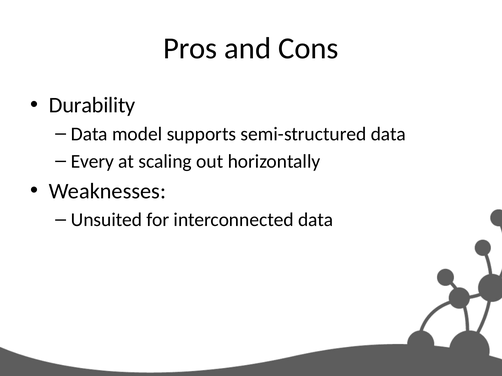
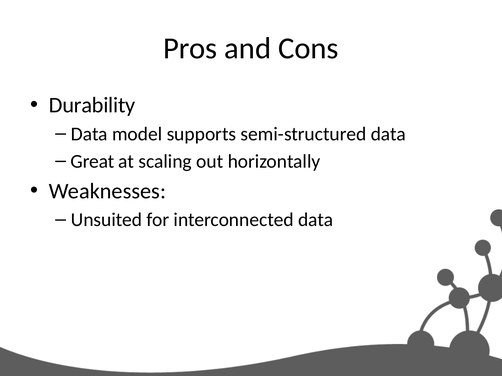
Every: Every -> Great (93, 161)
